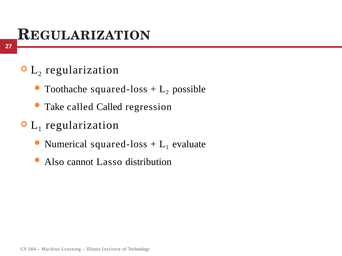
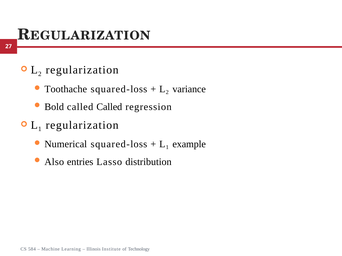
possible: possible -> variance (189, 89)
Take: Take -> Bold (54, 107)
evaluate: evaluate -> example (189, 144)
cannot: cannot -> entries (80, 162)
